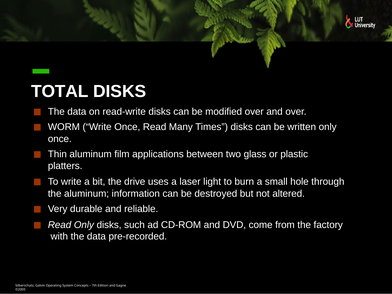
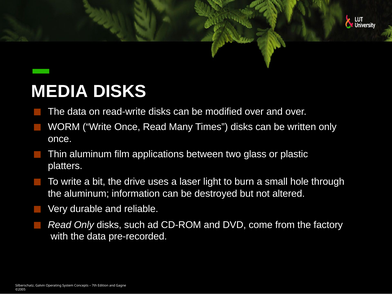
TOTAL: TOTAL -> MEDIA (60, 91)
